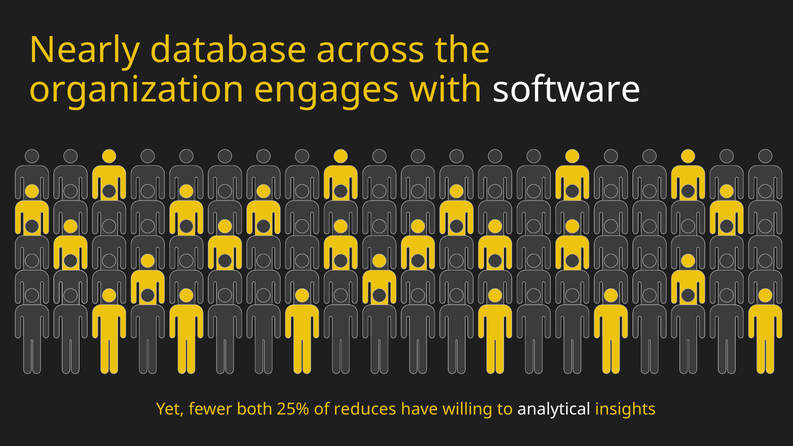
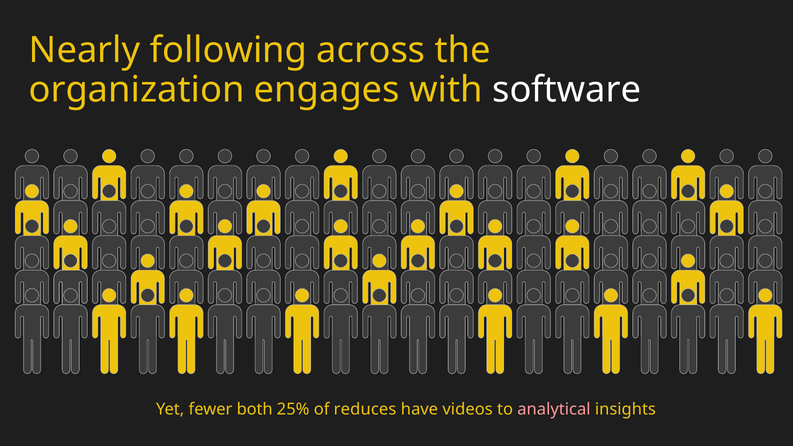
database: database -> following (228, 50)
willing: willing -> videos (468, 409)
analytical colour: white -> pink (554, 409)
